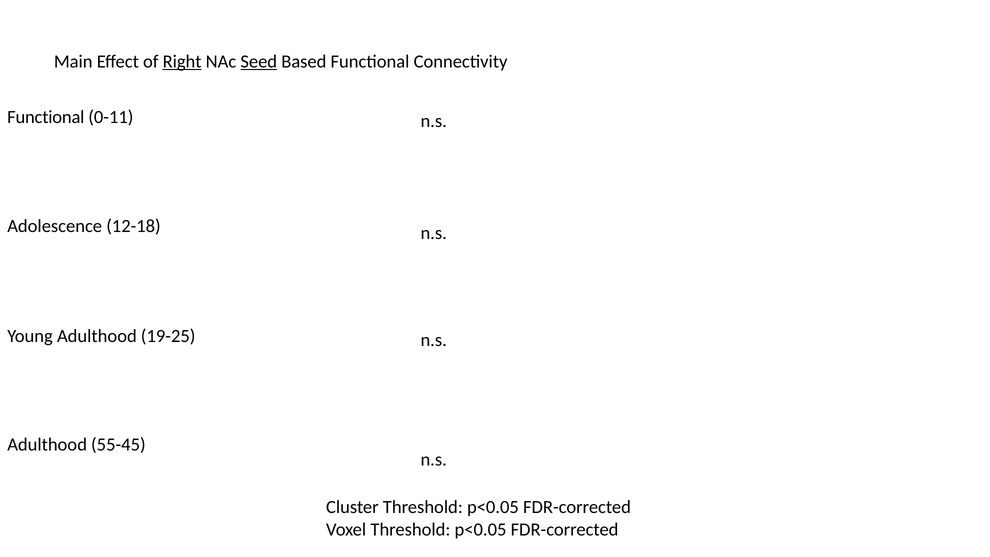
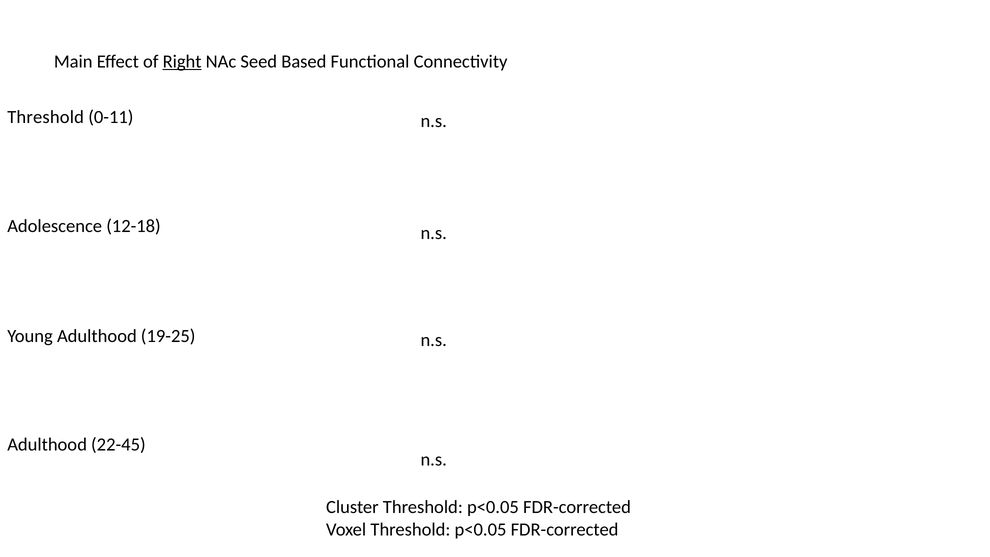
Seed underline: present -> none (259, 62)
Functional: Functional -> Threshold (46, 117)
55-45: 55-45 -> 22-45 (118, 445)
